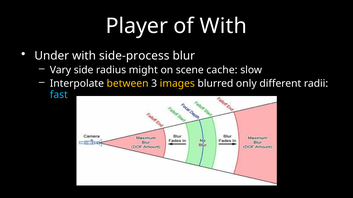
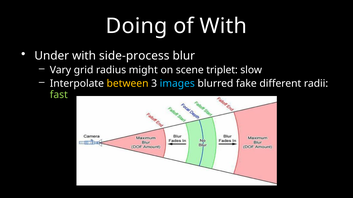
Player: Player -> Doing (137, 26)
side: side -> grid (84, 70)
cache: cache -> triplet (222, 70)
images colour: yellow -> light blue (177, 84)
only: only -> fake (246, 84)
fast colour: light blue -> light green (59, 95)
